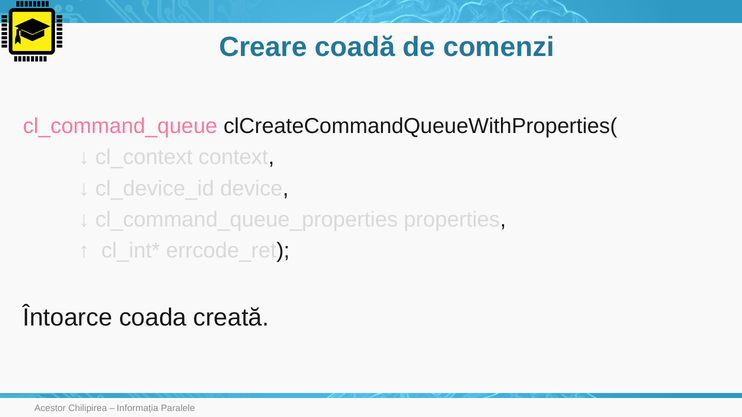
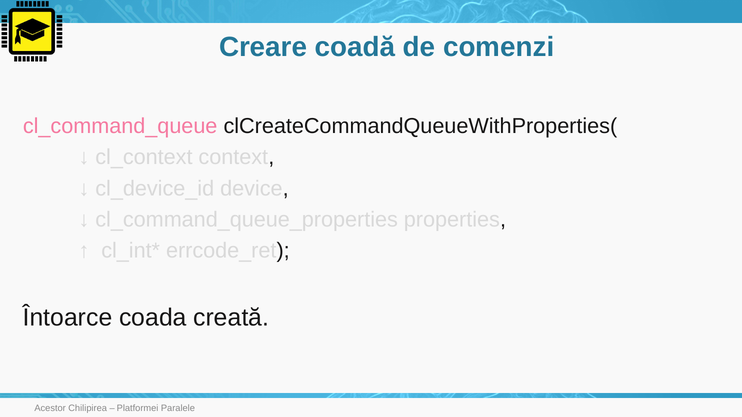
Informația: Informația -> Platformei (138, 408)
